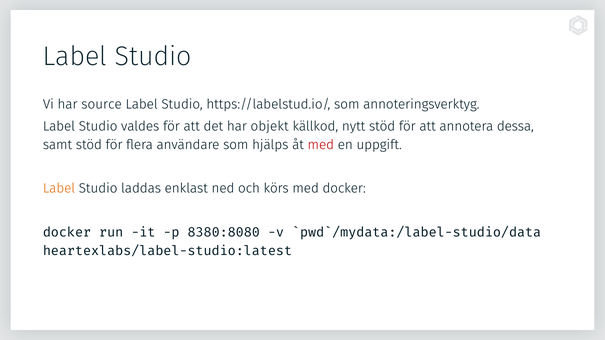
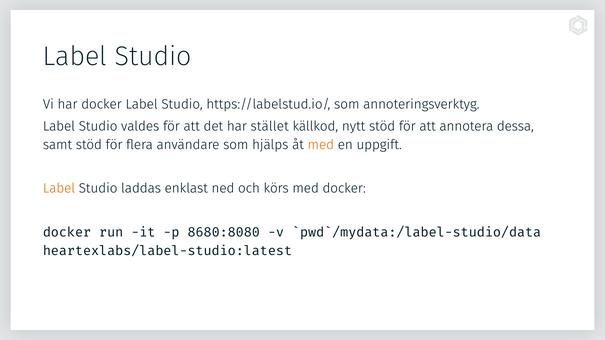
har source: source -> docker (102, 104)
objekt: objekt -> stället (270, 126)
med colour: red -> orange (321, 145)
8380:8080: 8380:8080 -> 8680:8080 (224, 232)
